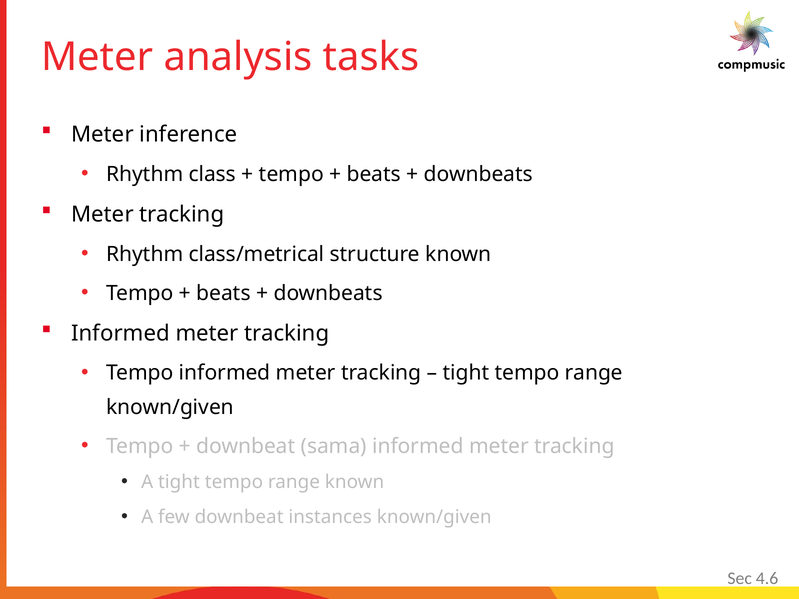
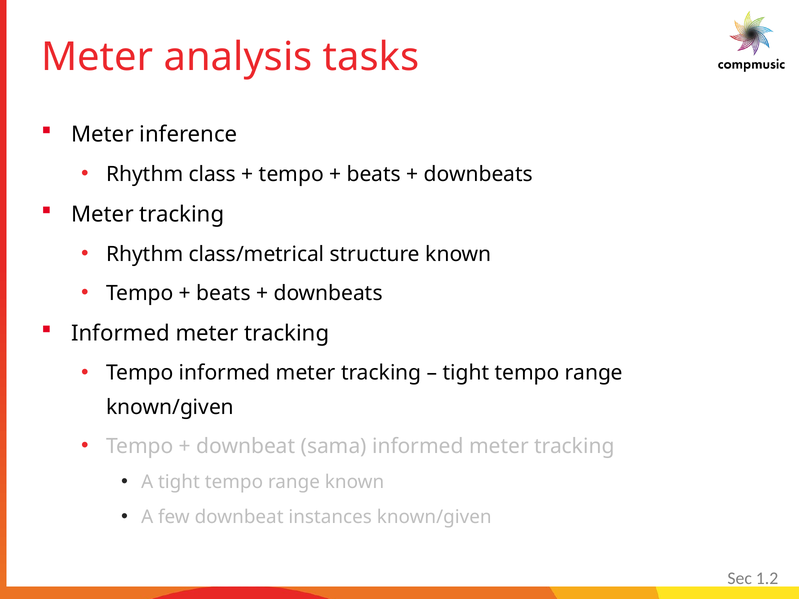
4.6: 4.6 -> 1.2 (767, 579)
